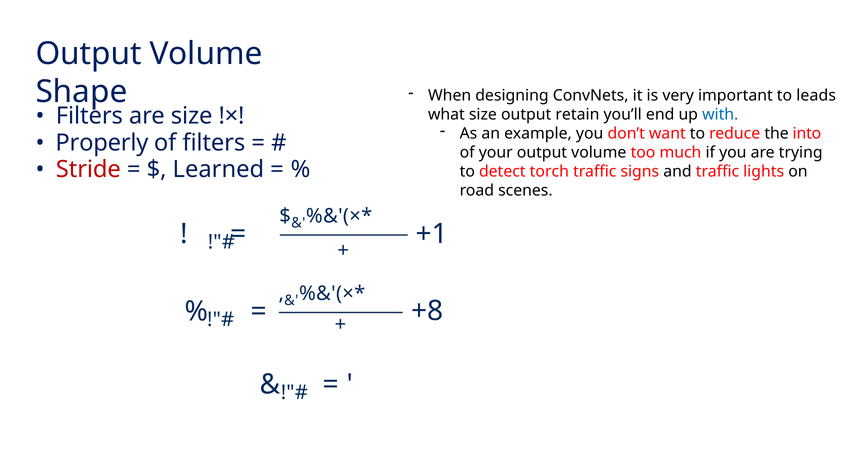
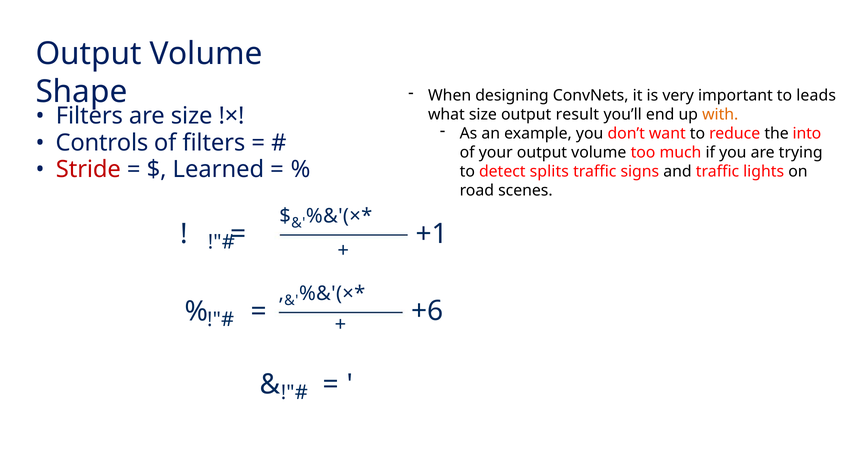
retain: retain -> result (577, 115)
with colour: blue -> orange (720, 115)
Properly: Properly -> Controls (102, 143)
torch: torch -> splits (549, 172)
+8: +8 -> +6 (427, 311)
